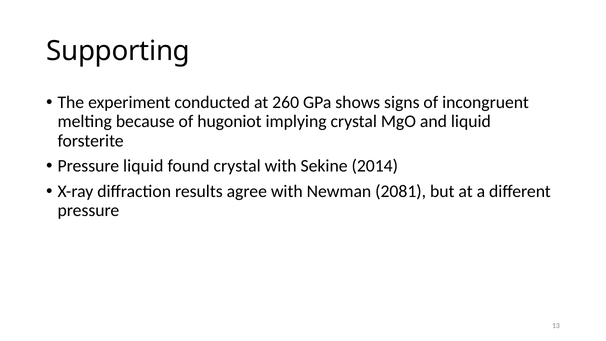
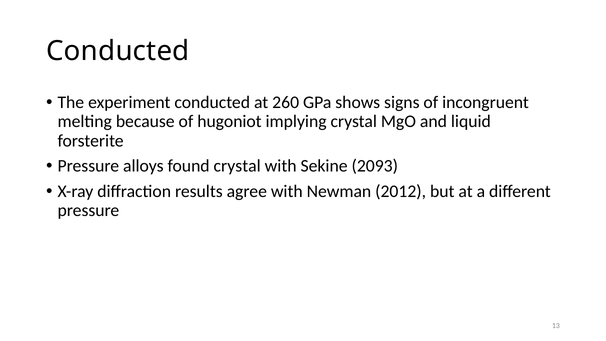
Supporting: Supporting -> Conducted (118, 51)
Pressure liquid: liquid -> alloys (143, 166)
2014: 2014 -> 2093 (375, 166)
2081: 2081 -> 2012 (401, 191)
